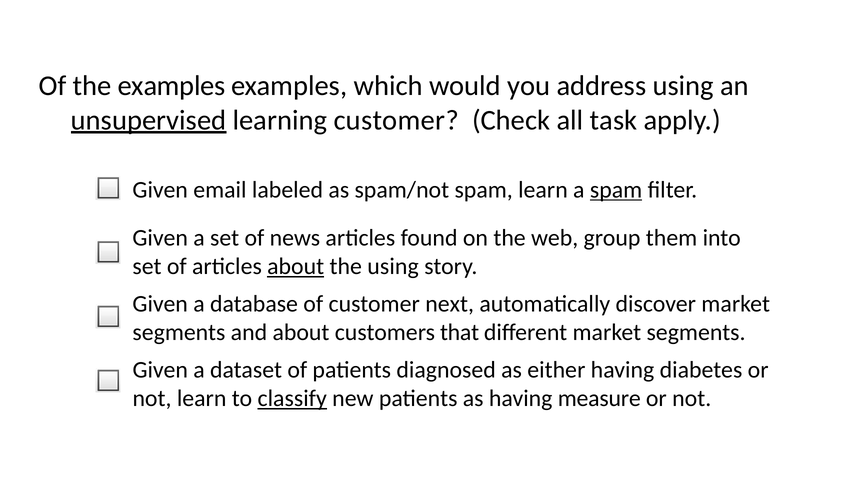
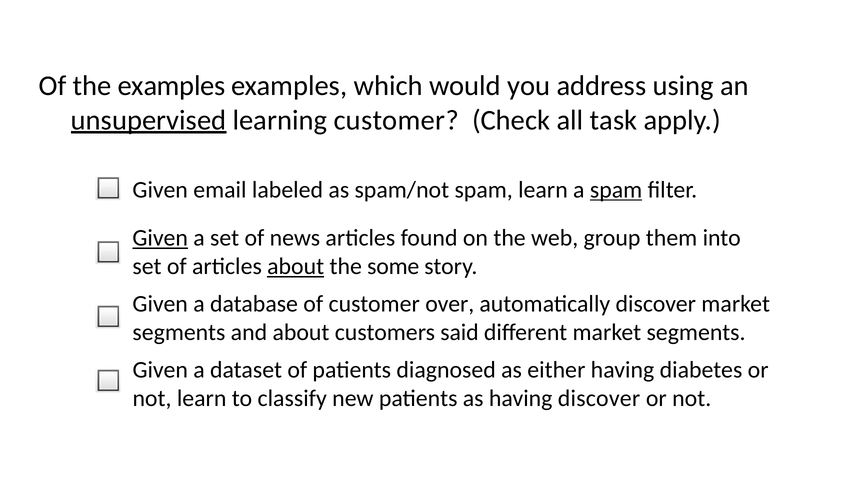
Given underline: none -> present (160, 238)
the using: using -> some (393, 267)
next: next -> over (450, 304)
that: that -> said (460, 333)
classify underline: present -> none (292, 399)
having measure: measure -> discover (599, 399)
